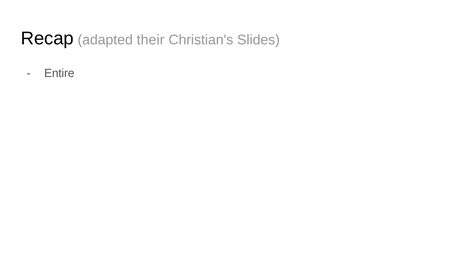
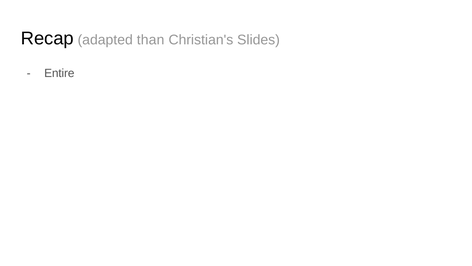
their: their -> than (151, 40)
